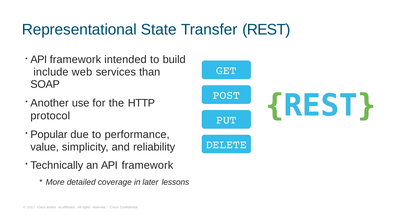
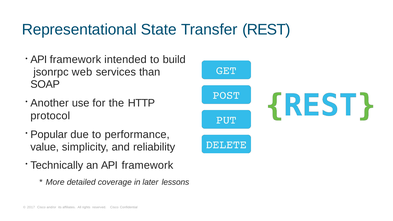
include: include -> jsonrpc (51, 72)
